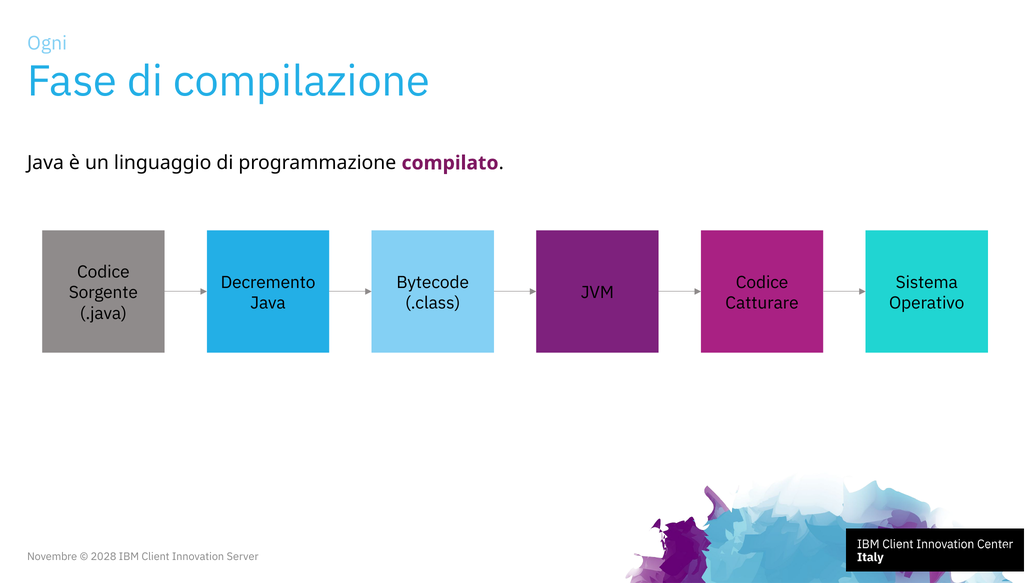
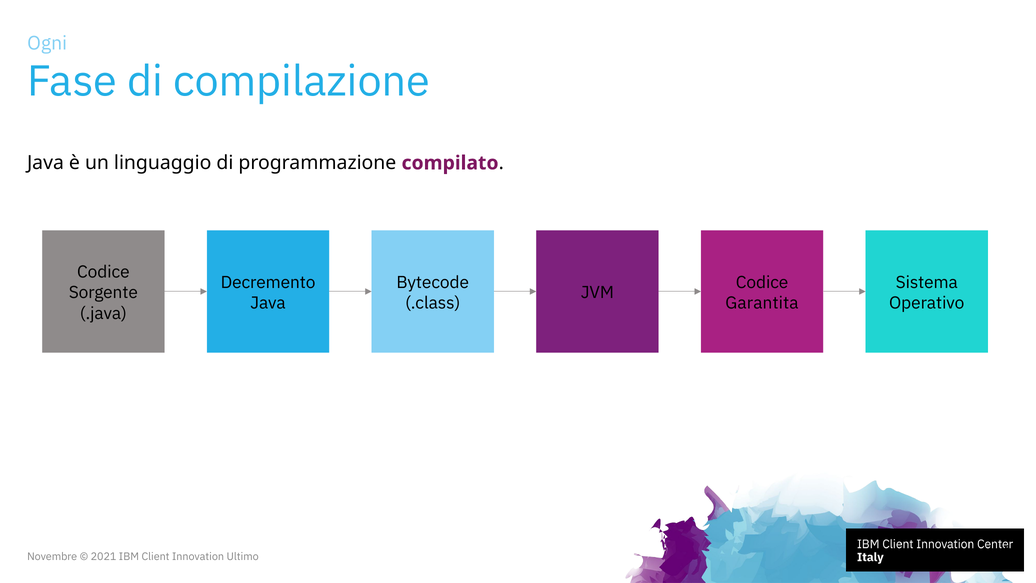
Catturare: Catturare -> Garantita (762, 303)
2028: 2028 -> 2021 (104, 556)
Server: Server -> Ultimo (243, 556)
